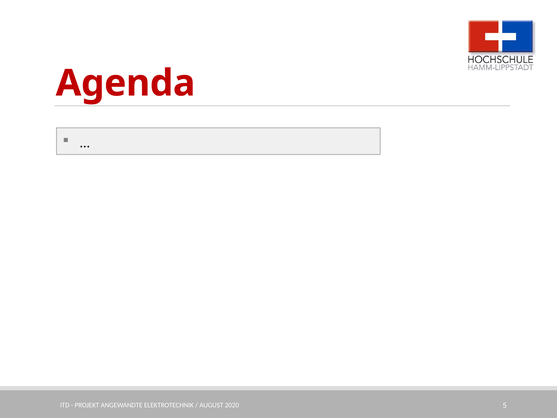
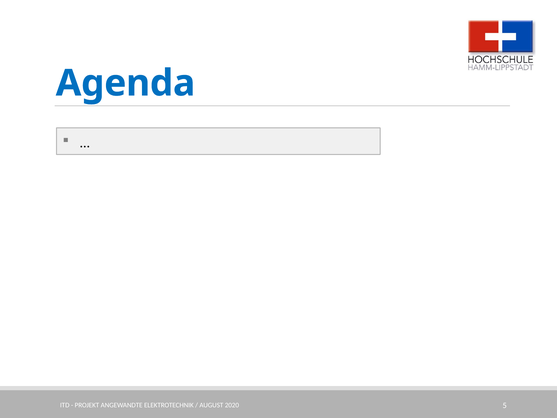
Agenda colour: red -> blue (125, 83)
